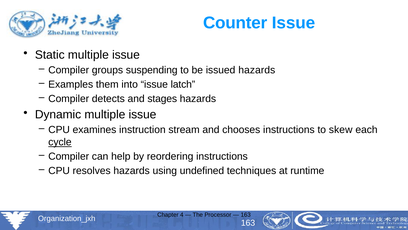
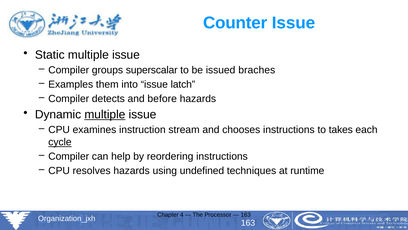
suspending: suspending -> superscalar (152, 70)
issued hazards: hazards -> braches (257, 70)
stages: stages -> before (162, 99)
multiple underline: none -> present (105, 114)
skew: skew -> takes (341, 130)
